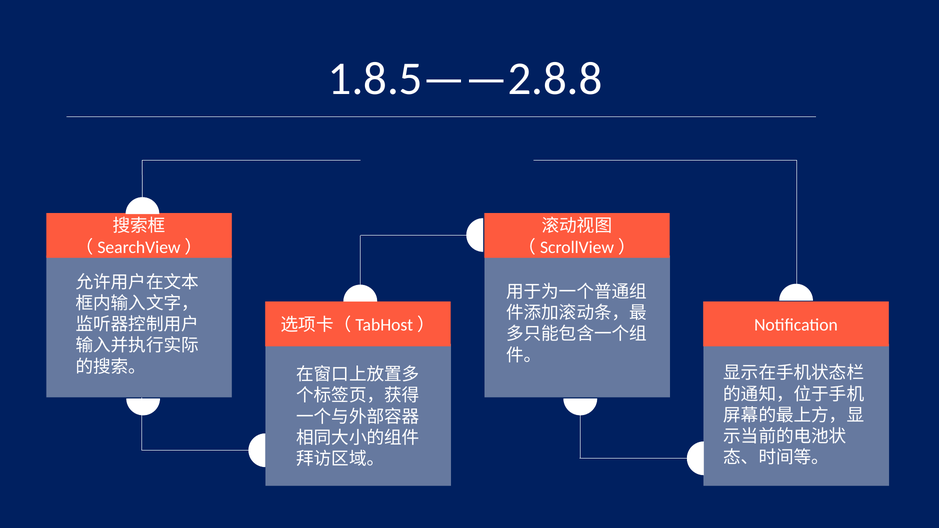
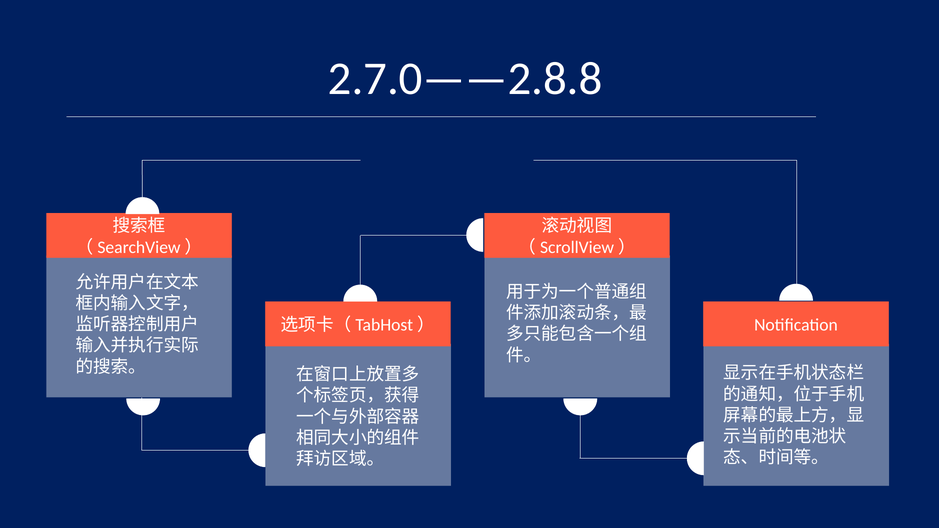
1.8.5——2.8.8: 1.8.5——2.8.8 -> 2.7.0——2.8.8 (465, 79)
